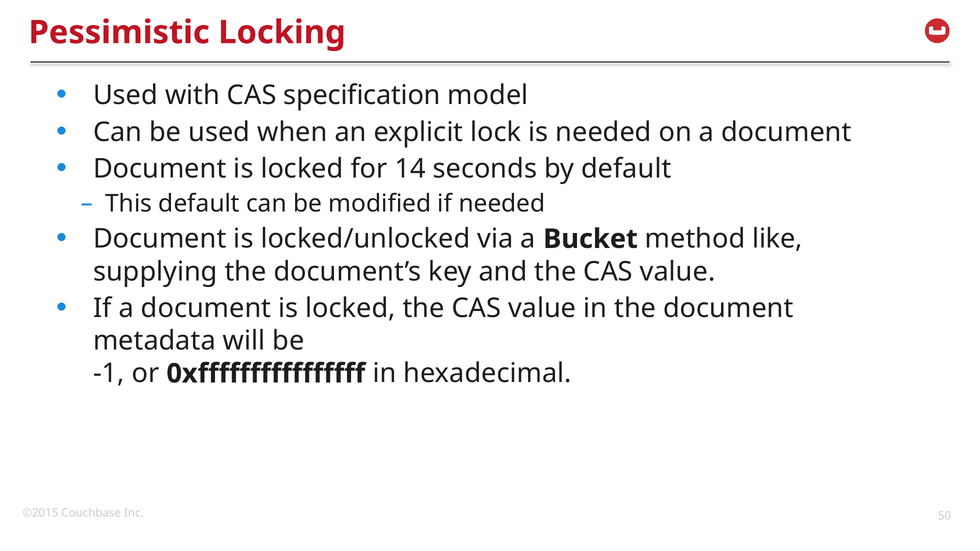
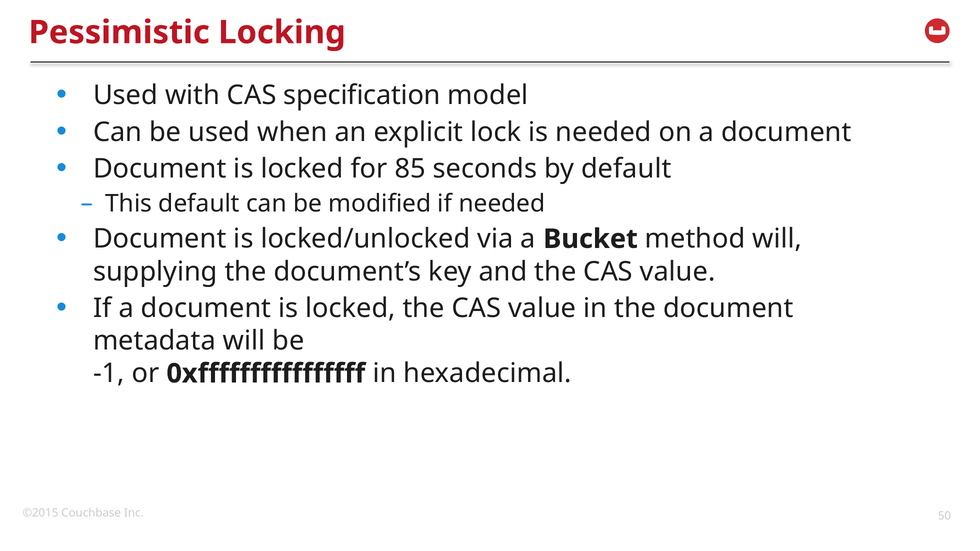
14: 14 -> 85 (410, 169)
method like: like -> will (777, 239)
